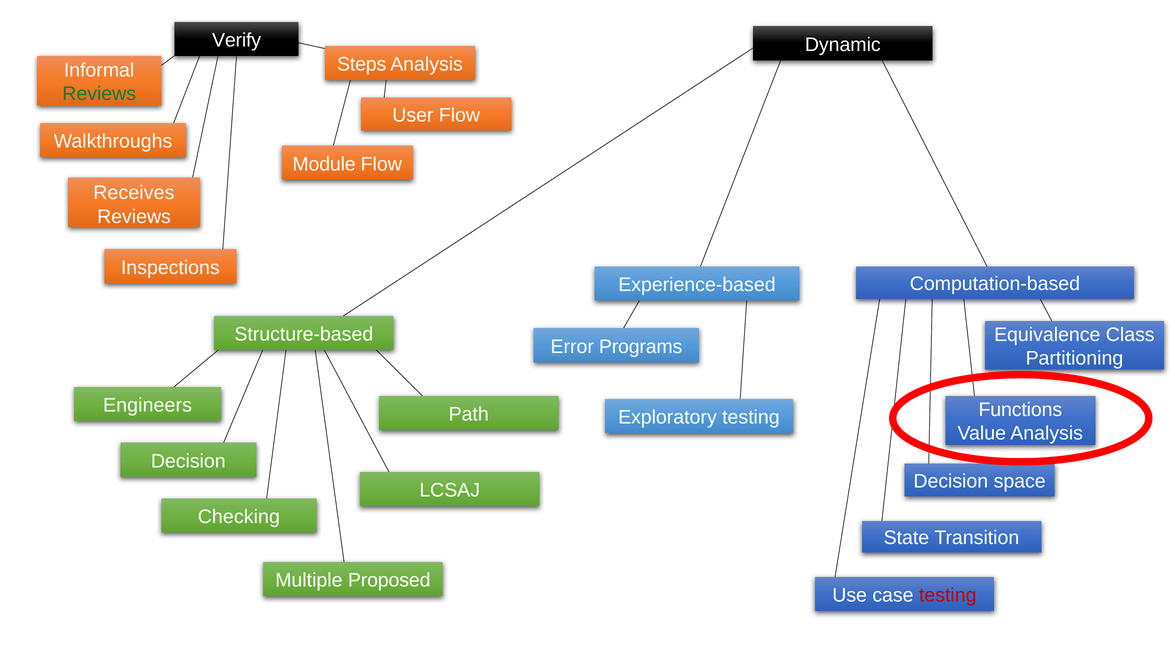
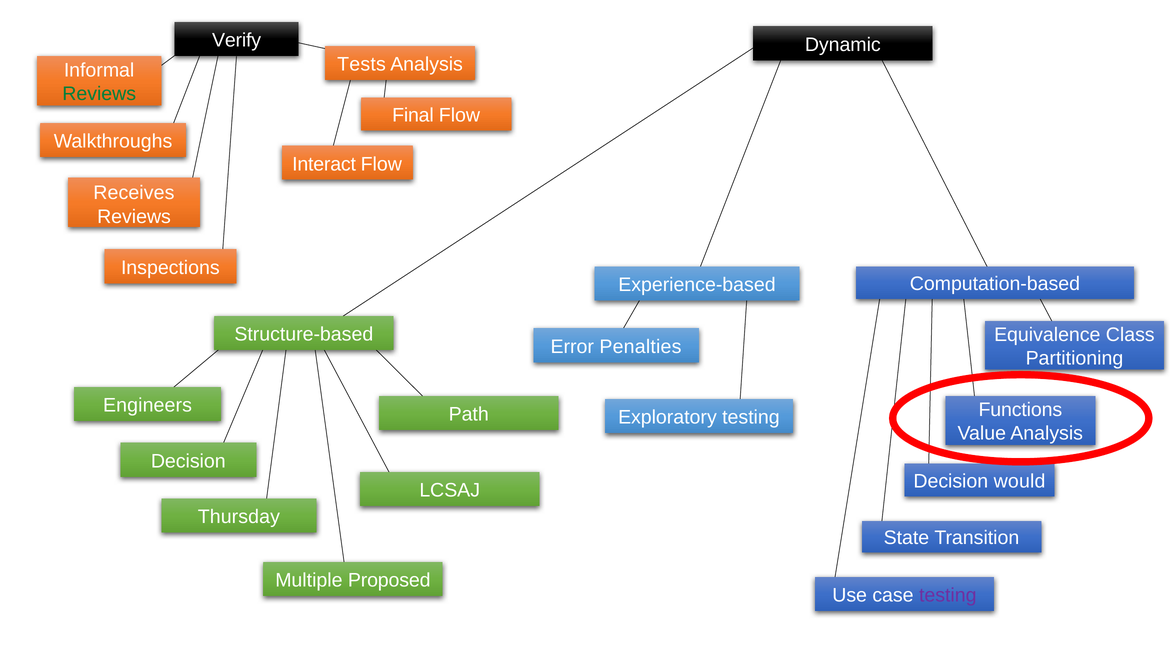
Steps: Steps -> Tests (362, 64)
User: User -> Final (413, 115)
Module: Module -> Interact (324, 164)
Programs: Programs -> Penalties (640, 347)
space: space -> would (1020, 481)
Checking: Checking -> Thursday (239, 517)
testing colour: red -> purple (948, 595)
